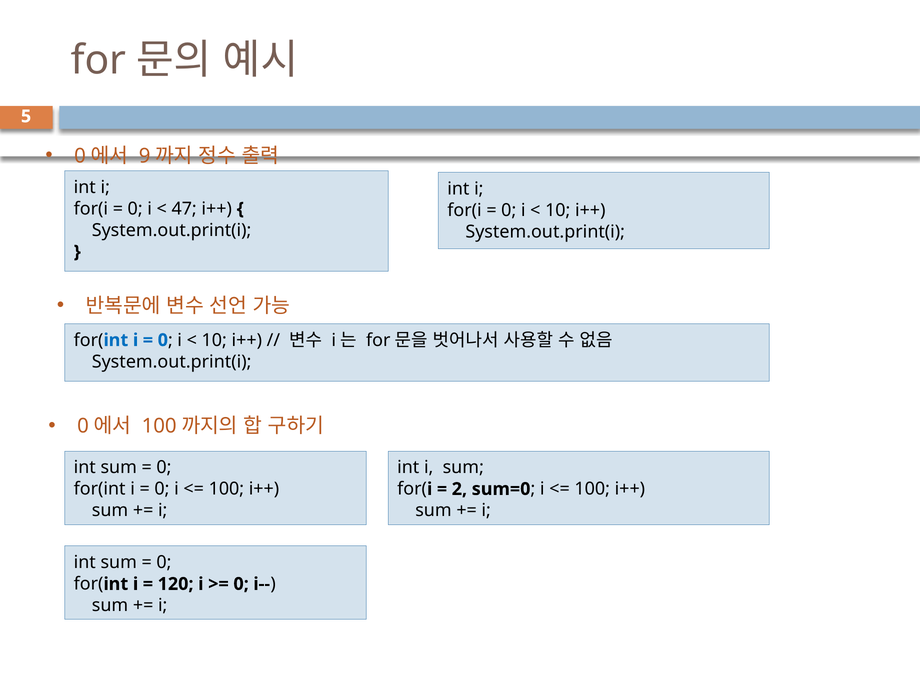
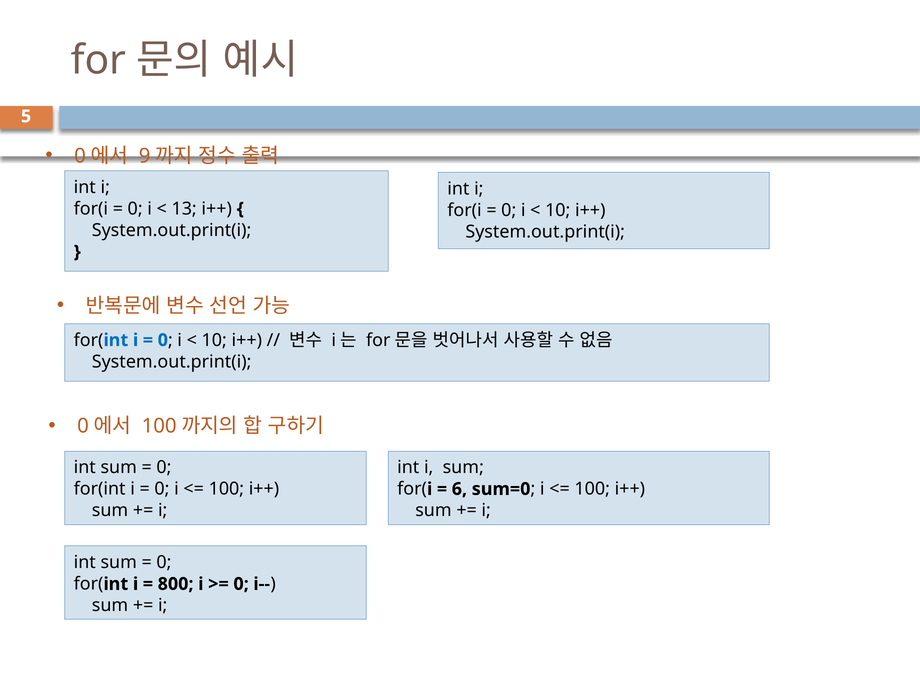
47: 47 -> 13 (184, 209)
2: 2 -> 6 (459, 489)
120: 120 -> 800 (176, 584)
